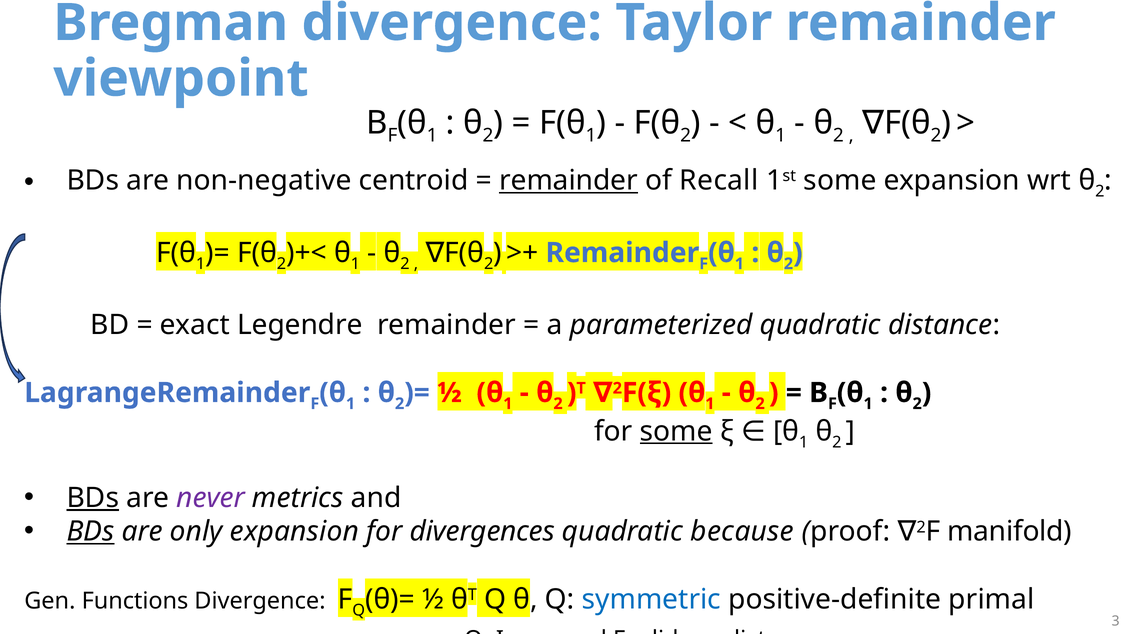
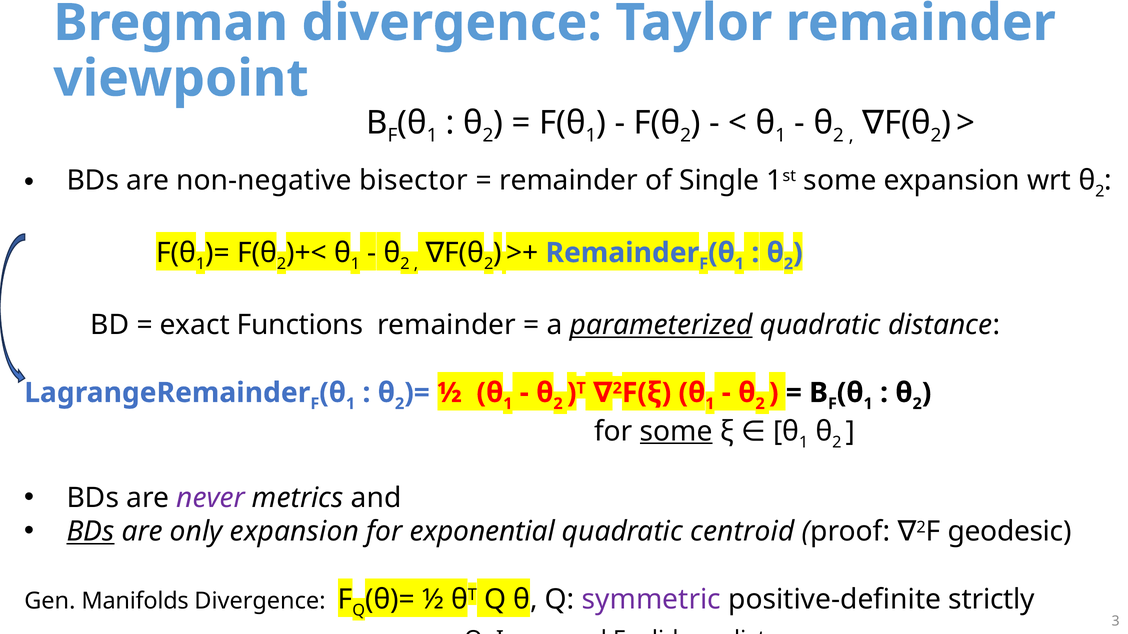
centroid: centroid -> bisector (413, 181)
remainder underline: present -> none (569, 181)
Recall: Recall -> Single (719, 181)
Legendre: Legendre -> Functions (300, 325)
parameterized underline: none -> present (661, 325)
BDs underline: present -> none (93, 498)
divergences: divergences -> exponential (482, 532)
because: because -> centroid (742, 532)
manifold: manifold -> geodesic (1010, 532)
Functions: Functions -> Manifolds (135, 601)
symmetric colour: blue -> purple (651, 600)
primal: primal -> strictly (992, 600)
